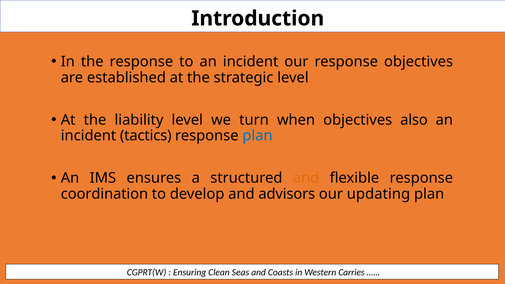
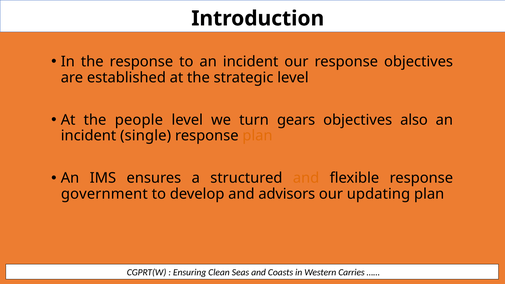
liability: liability -> people (139, 120)
when: when -> gears (296, 120)
tactics: tactics -> single (146, 136)
plan colour: blue -> orange (257, 136)
coordination: coordination -> government (104, 194)
